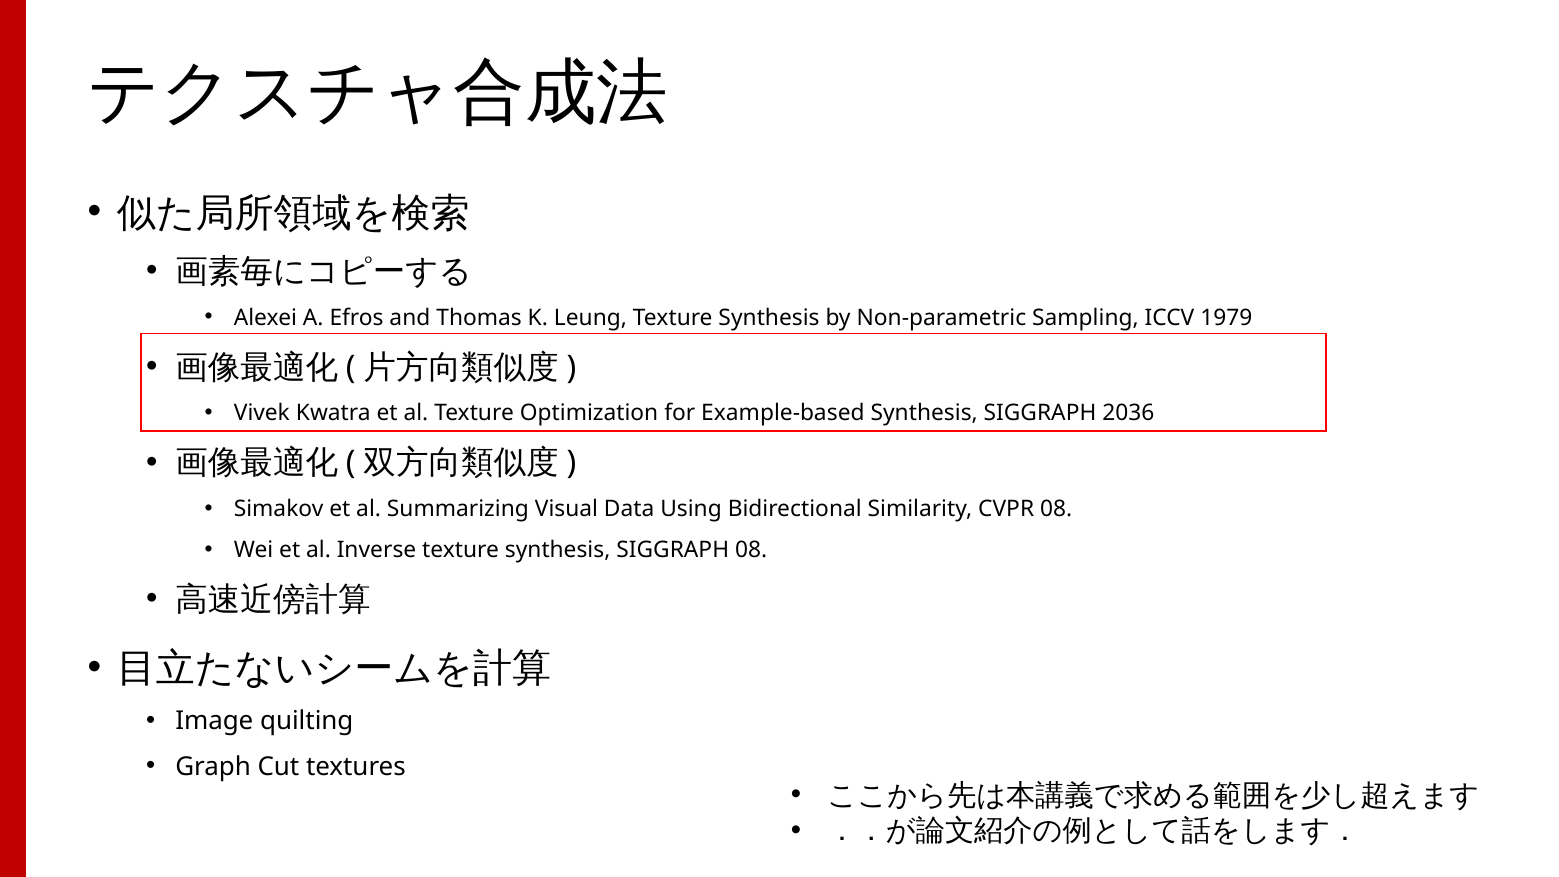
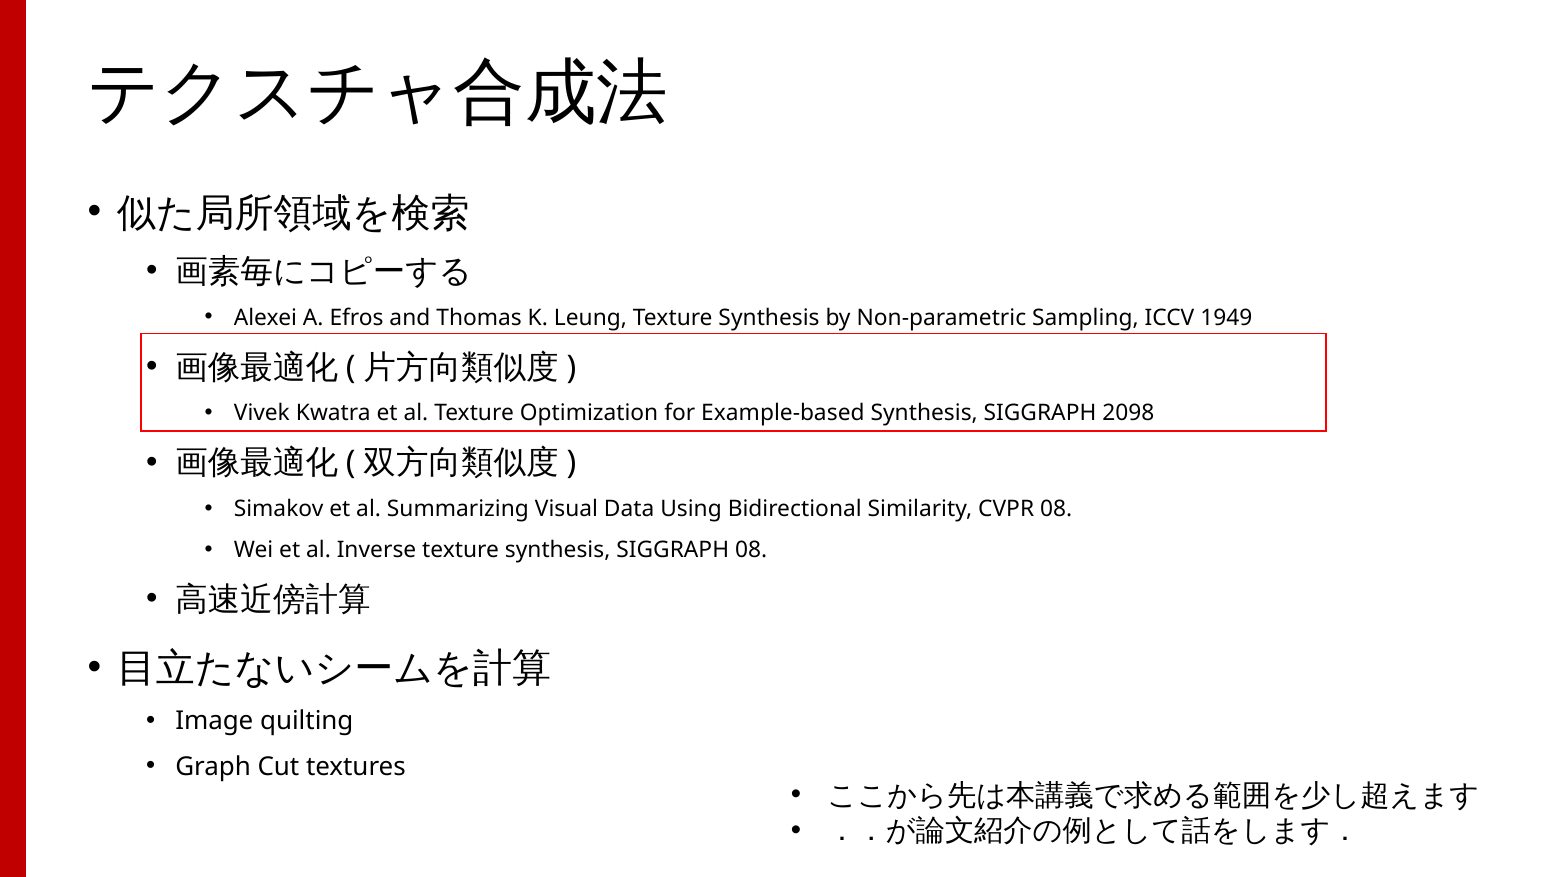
1979: 1979 -> 1949 (1226, 318)
2036: 2036 -> 2098 (1128, 413)
